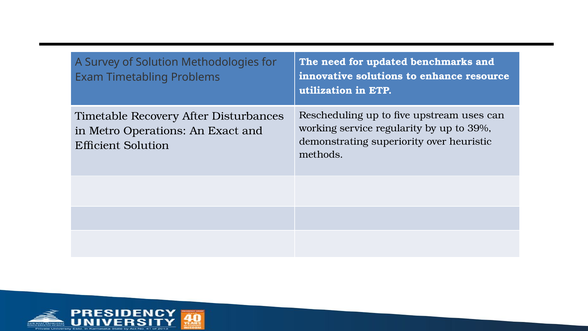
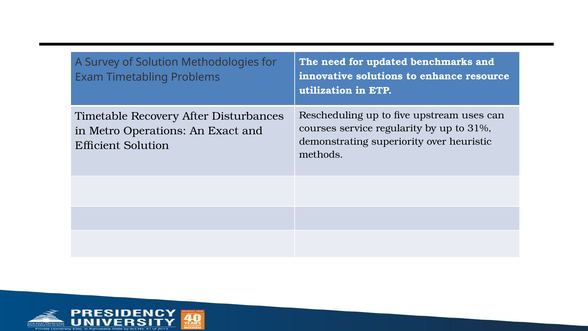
working: working -> courses (318, 128)
39%: 39% -> 31% (479, 128)
